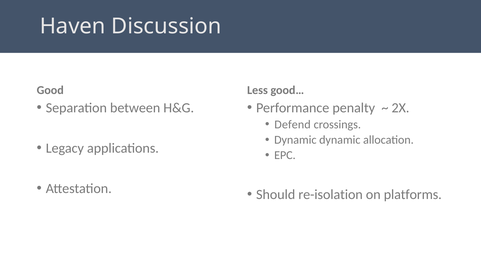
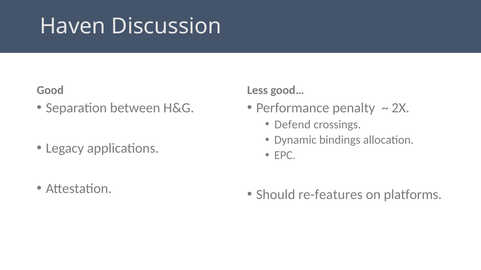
Dynamic dynamic: dynamic -> bindings (340, 140)
re-isolation: re-isolation -> re-features (330, 195)
